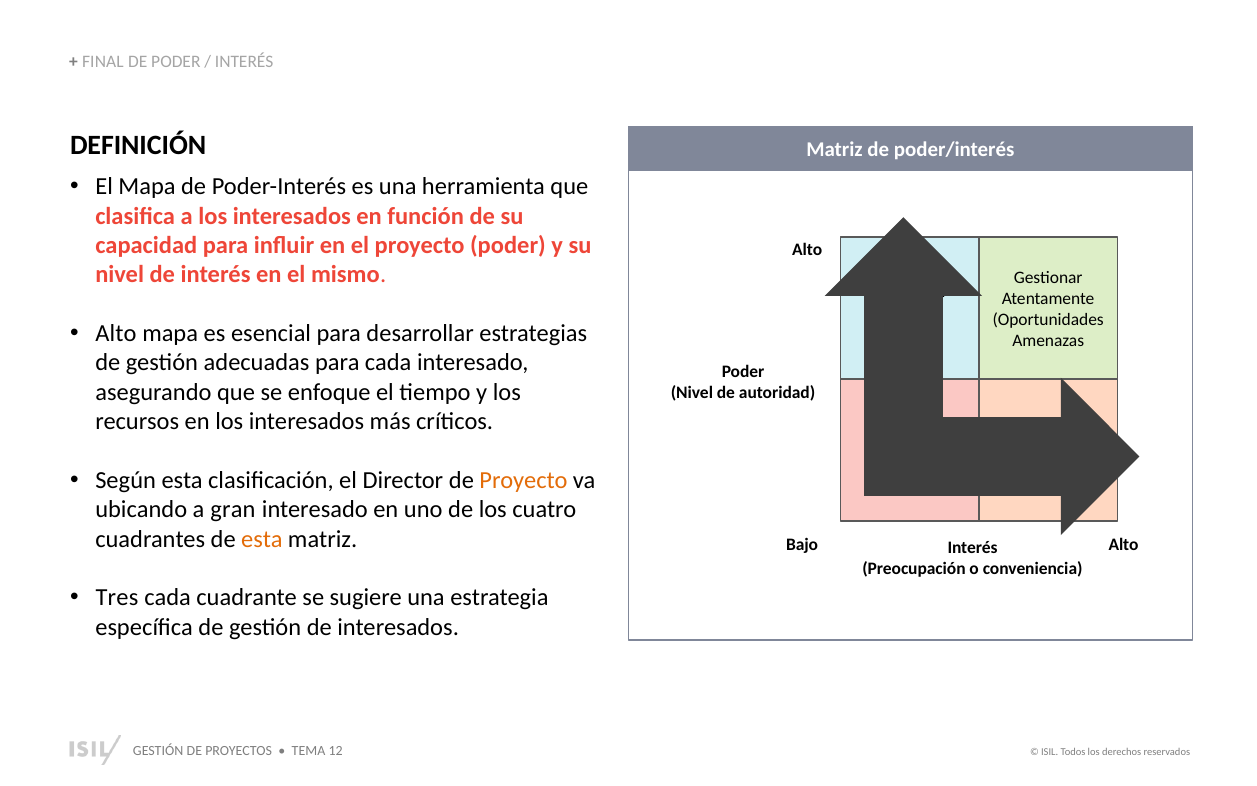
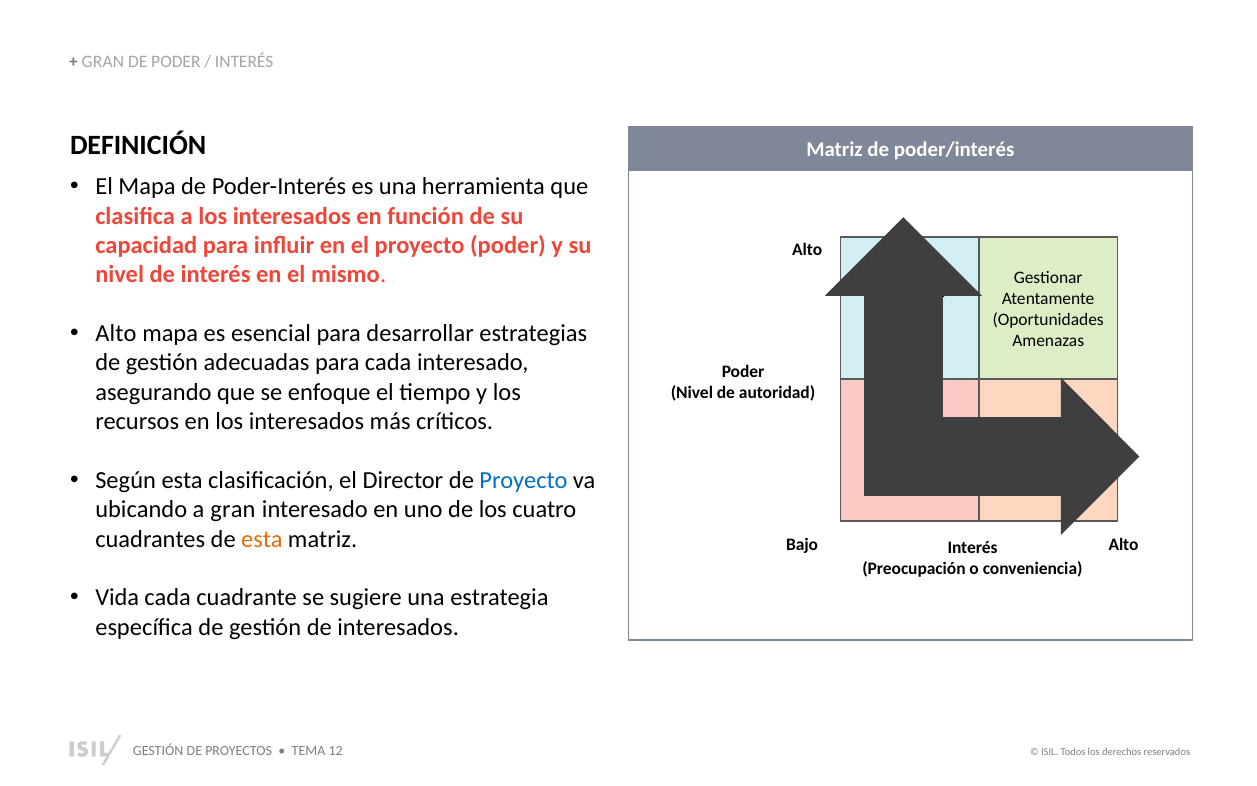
FINAL: FINAL -> GRAN (103, 61)
Proyecto colour: orange -> blue (523, 480)
Tres: Tres -> Vida (117, 597)
